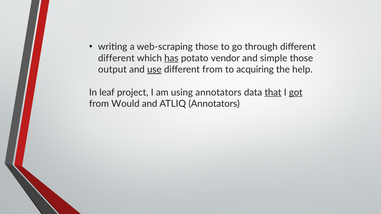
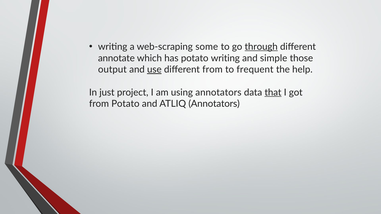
web-scraping those: those -> some (207, 47)
through underline: none -> present (261, 47)
different: different -> annotate (116, 58)
has underline: present -> none (171, 58)
potato vendor: vendor -> writing (225, 58)
acquiring: acquiring -> frequent (255, 70)
leaf: leaf -> just (107, 93)
got underline: present -> none (296, 93)
from Would: Would -> Potato (125, 104)
